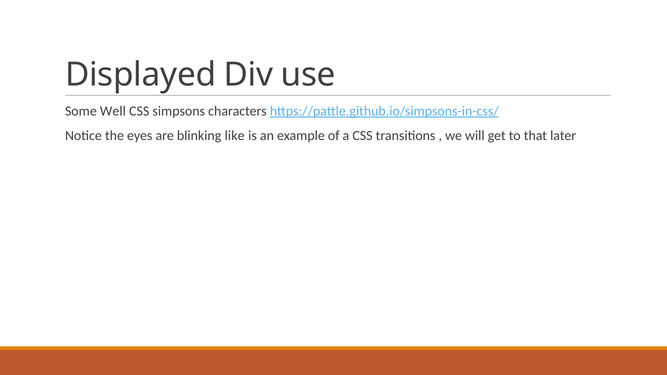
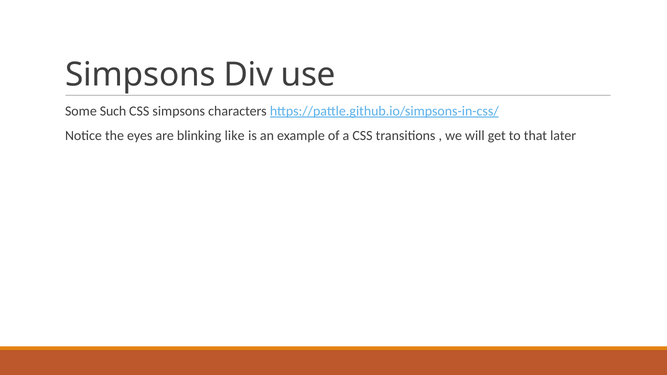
Displayed: Displayed -> Simpsons (140, 75)
Well: Well -> Such (113, 111)
